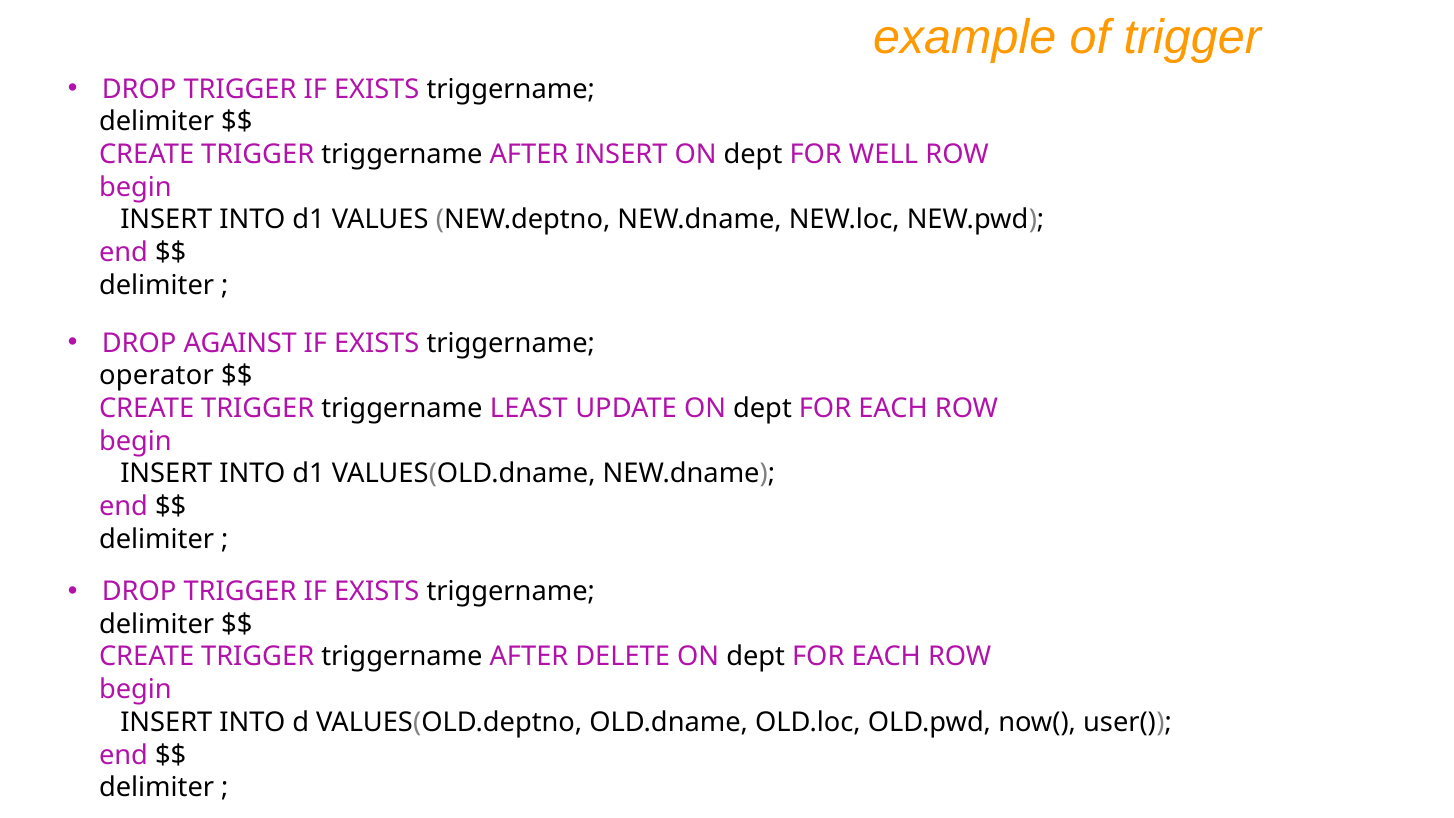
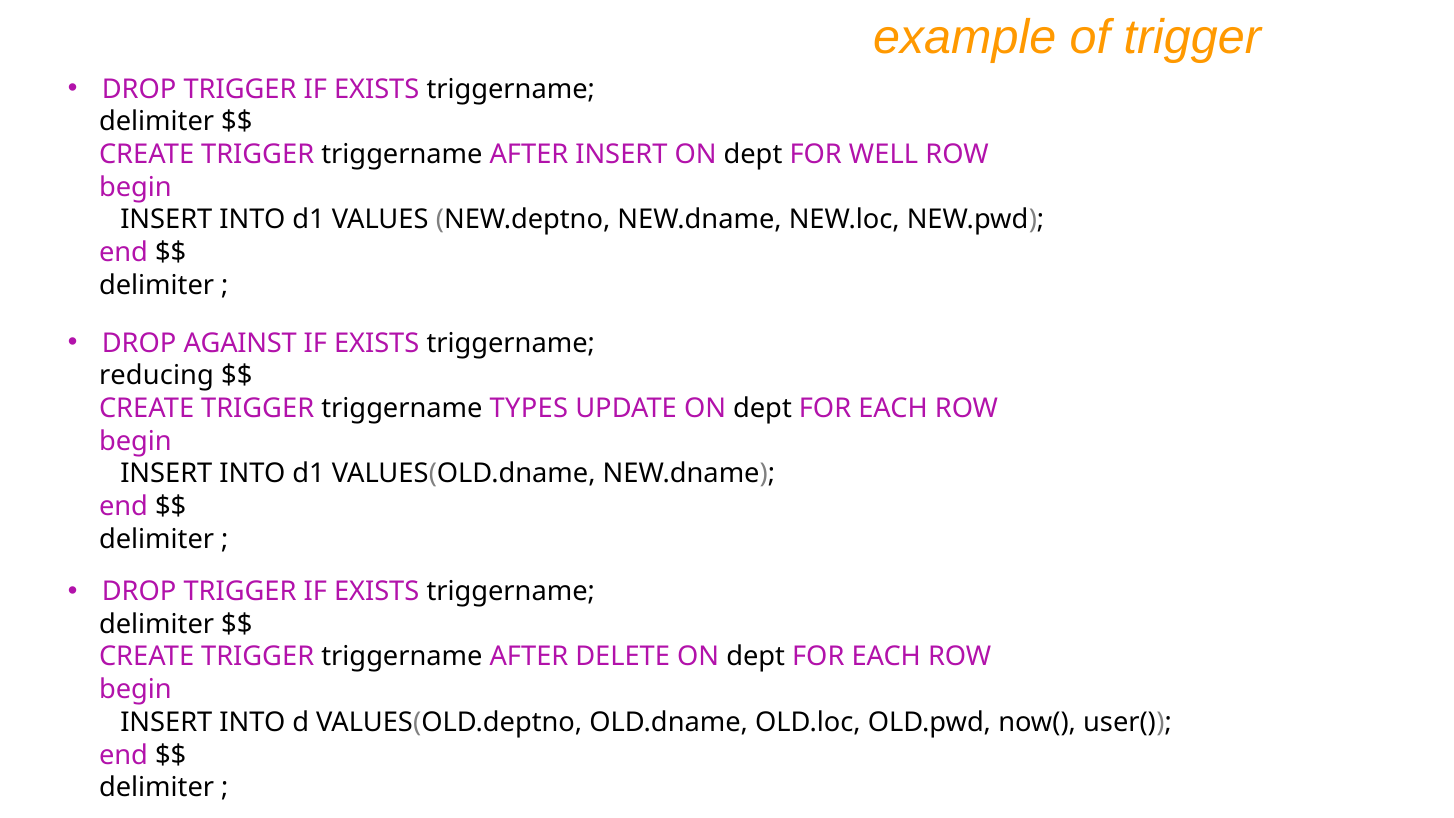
operator: operator -> reducing (157, 376)
LEAST: LEAST -> TYPES (529, 408)
